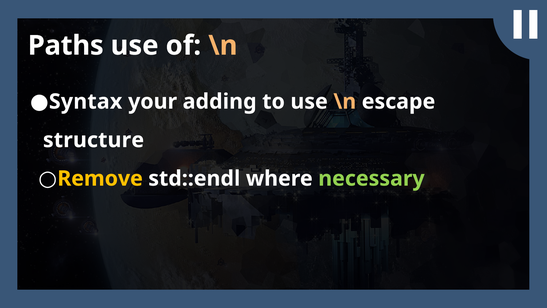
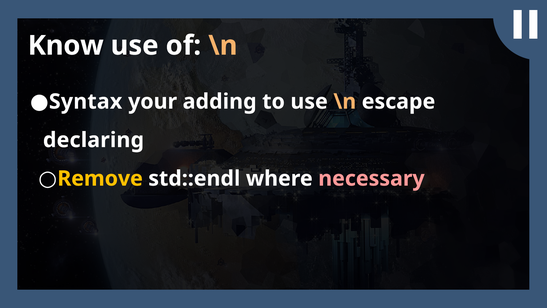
Paths: Paths -> Know (66, 46)
structure: structure -> declaring (93, 140)
necessary colour: light green -> pink (371, 178)
